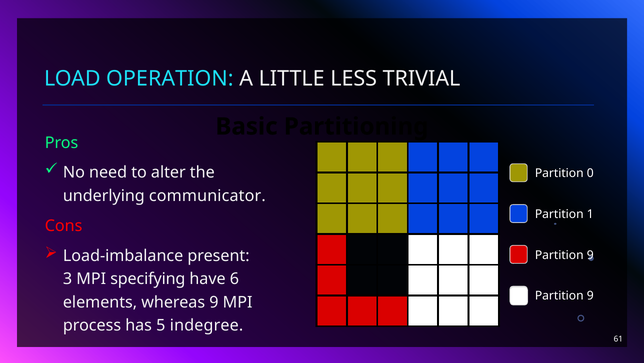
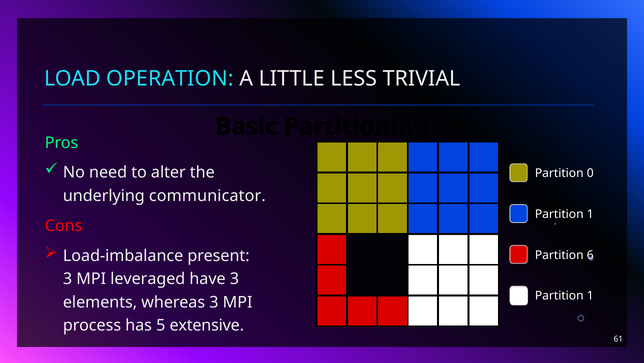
9: 9 -> 6 (590, 255)
specifying: specifying -> leveraged (148, 278)
have 6: 6 -> 3 (234, 278)
9: 9 -> 1 (590, 295)
whereas 9: 9 -> 3 (214, 302)
indegree: indegree -> extensive (207, 325)
